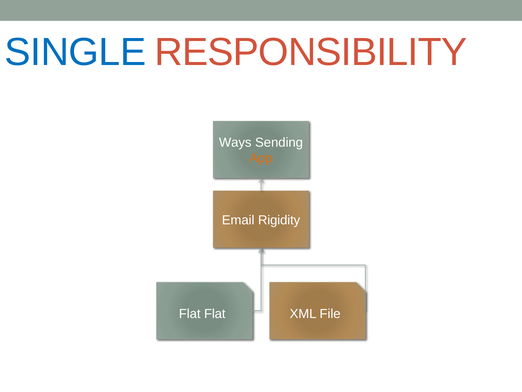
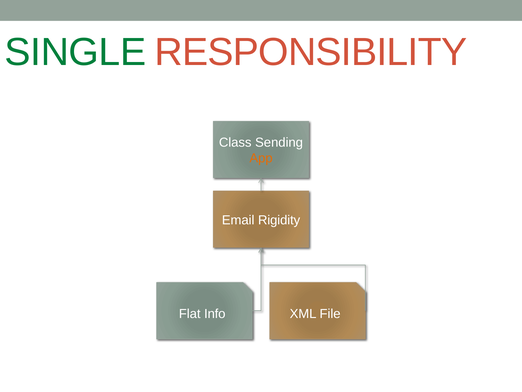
SINGLE colour: blue -> green (75, 52)
Ways: Ways -> Class (235, 142)
Flat Flat: Flat -> Info (215, 314)
